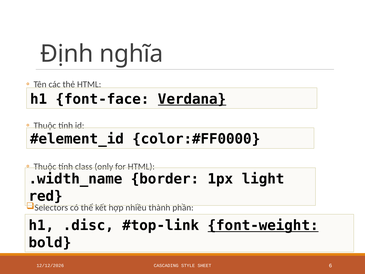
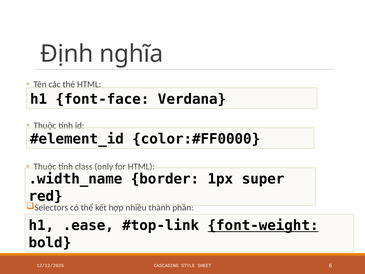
Verdana underline: present -> none (192, 99)
light: light -> super (263, 179)
.disc: .disc -> .ease (88, 225)
